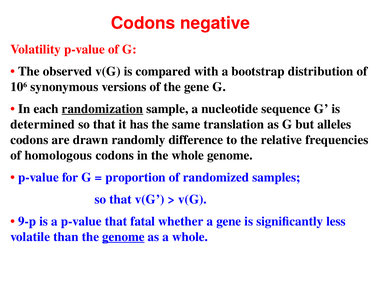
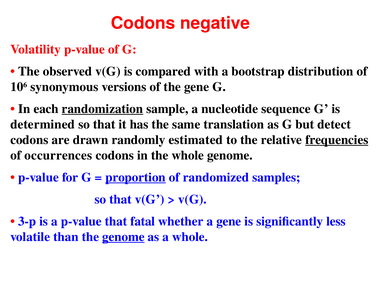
alleles: alleles -> detect (334, 125)
difference: difference -> estimated (196, 140)
frequencies underline: none -> present (337, 140)
homologous: homologous -> occurrences (58, 156)
proportion underline: none -> present (136, 178)
9-p: 9-p -> 3-p (27, 222)
